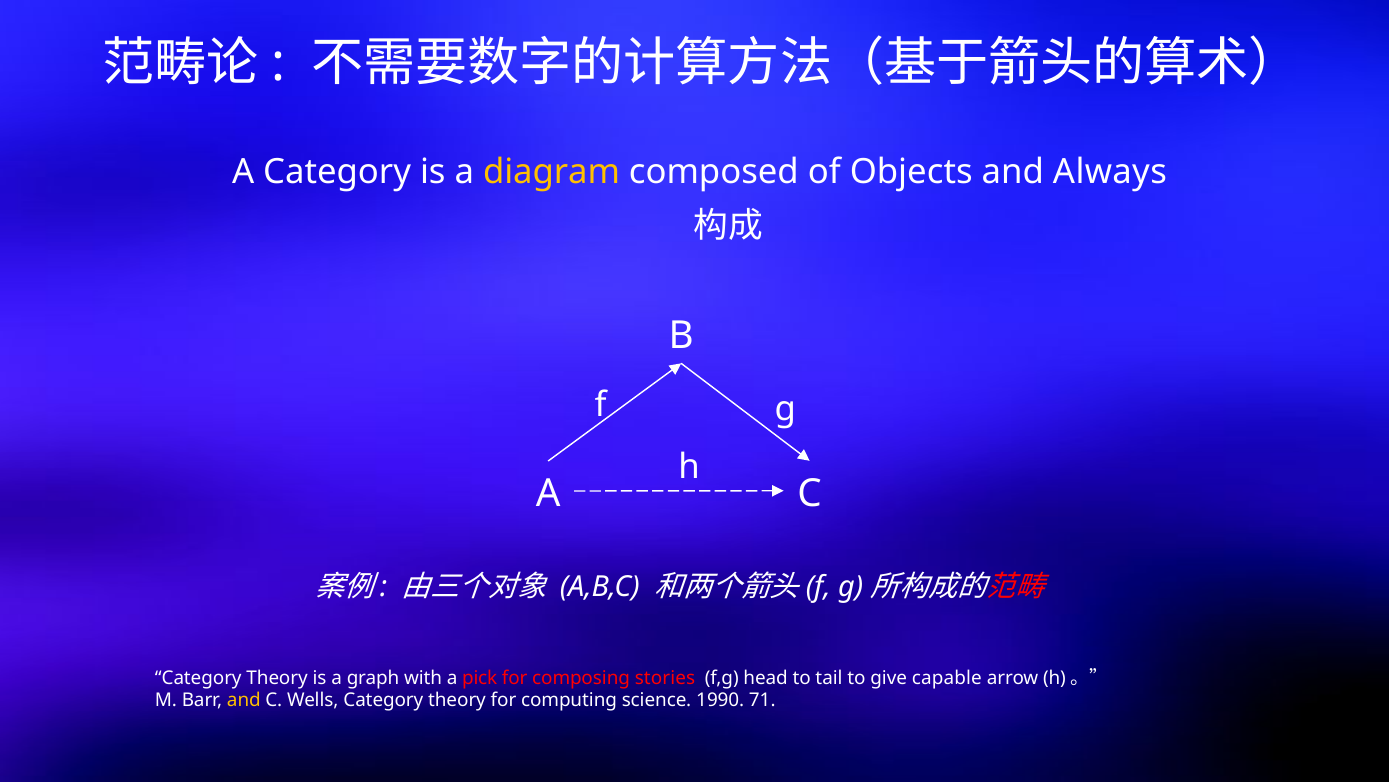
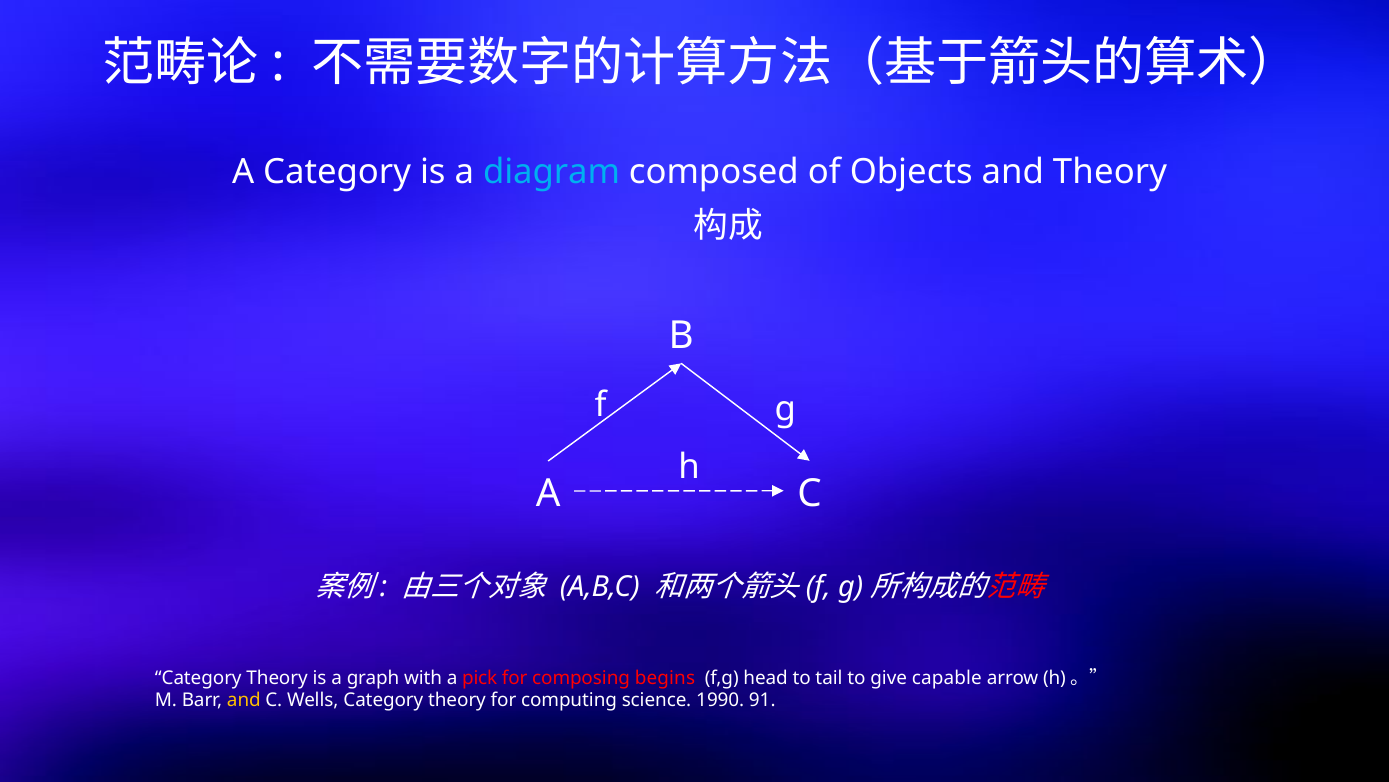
diagram colour: yellow -> light blue (552, 172)
and Always: Always -> Theory (1110, 172)
stories: stories -> begins (665, 677)
71: 71 -> 91 (762, 700)
